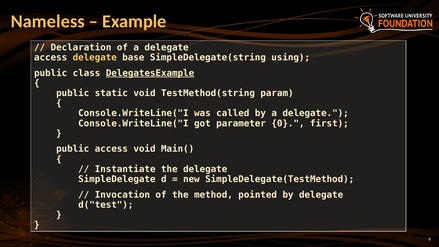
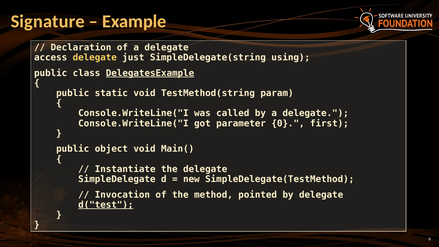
Nameless: Nameless -> Signature (48, 21)
base: base -> just (133, 57)
public access: access -> object (111, 149)
d("test underline: none -> present (106, 205)
